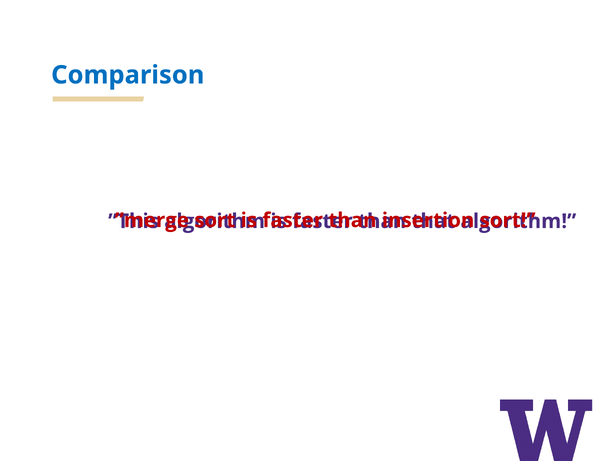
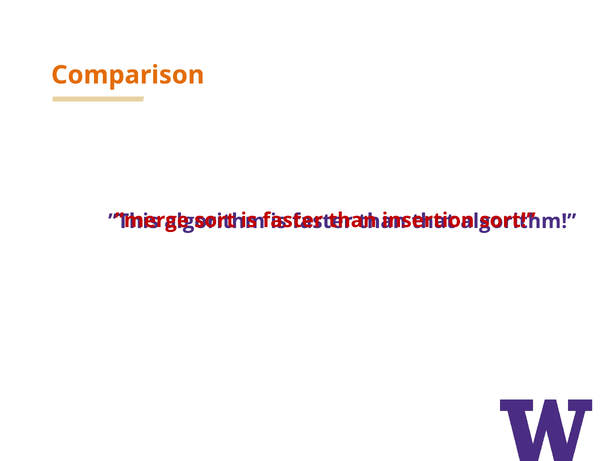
Comparison colour: blue -> orange (128, 75)
